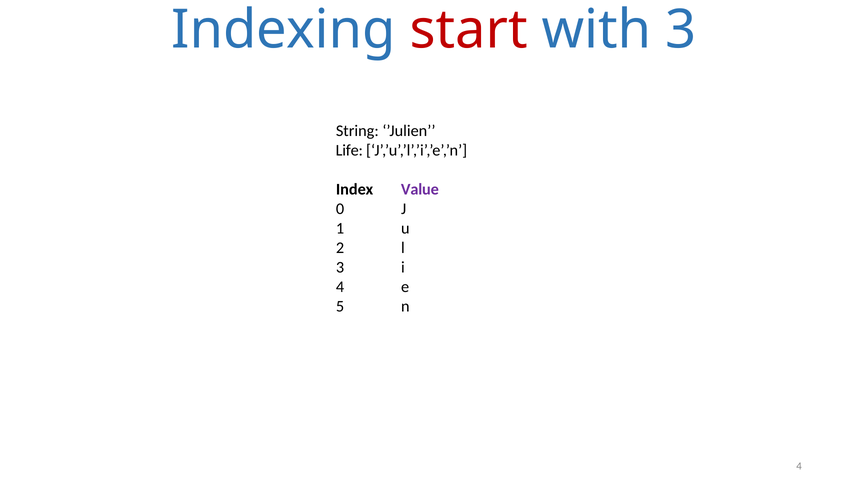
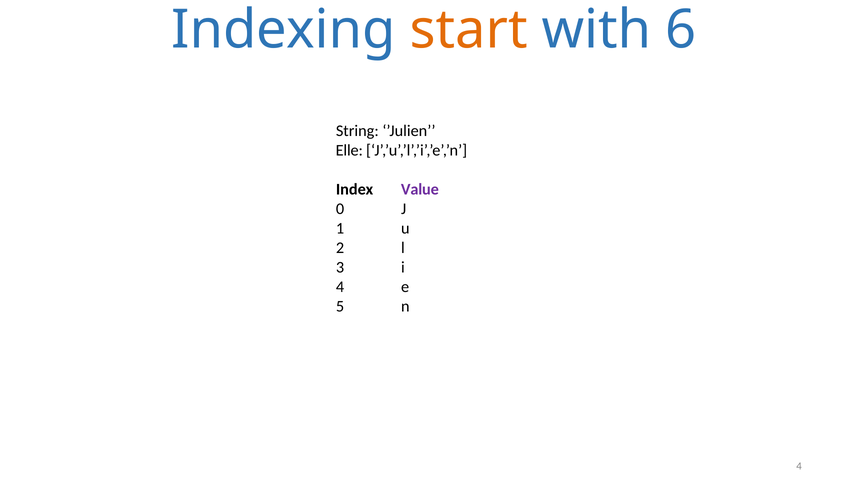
start colour: red -> orange (469, 30)
with 3: 3 -> 6 (681, 30)
Life: Life -> Elle (349, 150)
